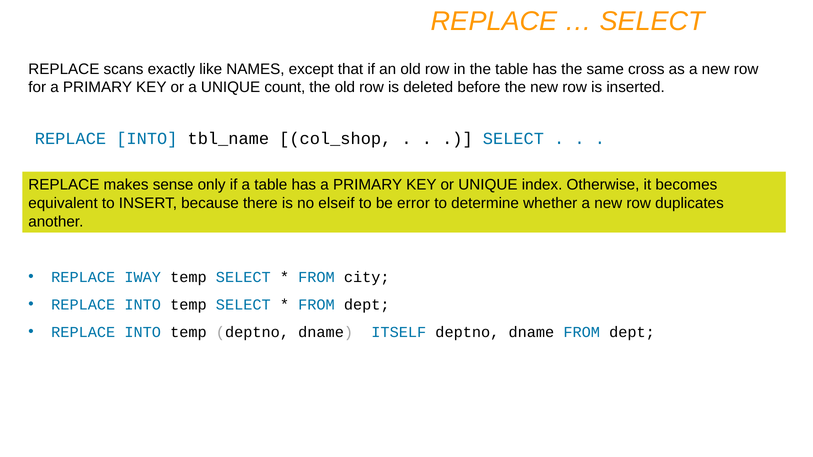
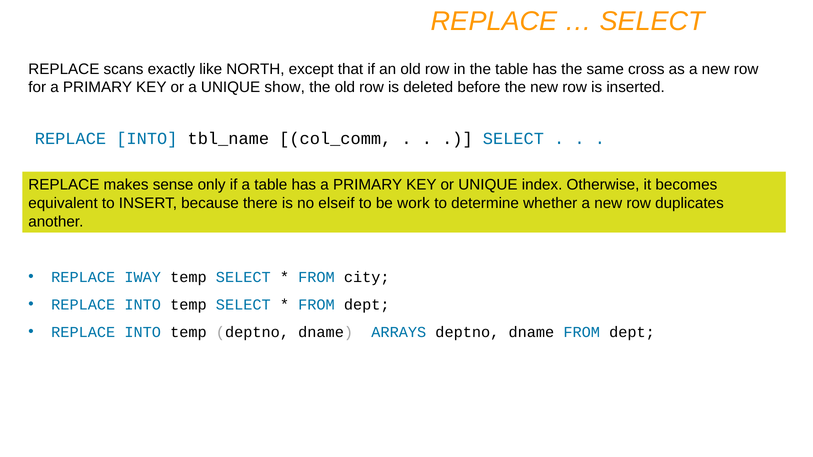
NAMES: NAMES -> NORTH (255, 69)
count: count -> show (285, 87)
col_shop: col_shop -> col_comm (335, 139)
error: error -> work (413, 203)
ITSELF: ITSELF -> ARRAYS (399, 332)
